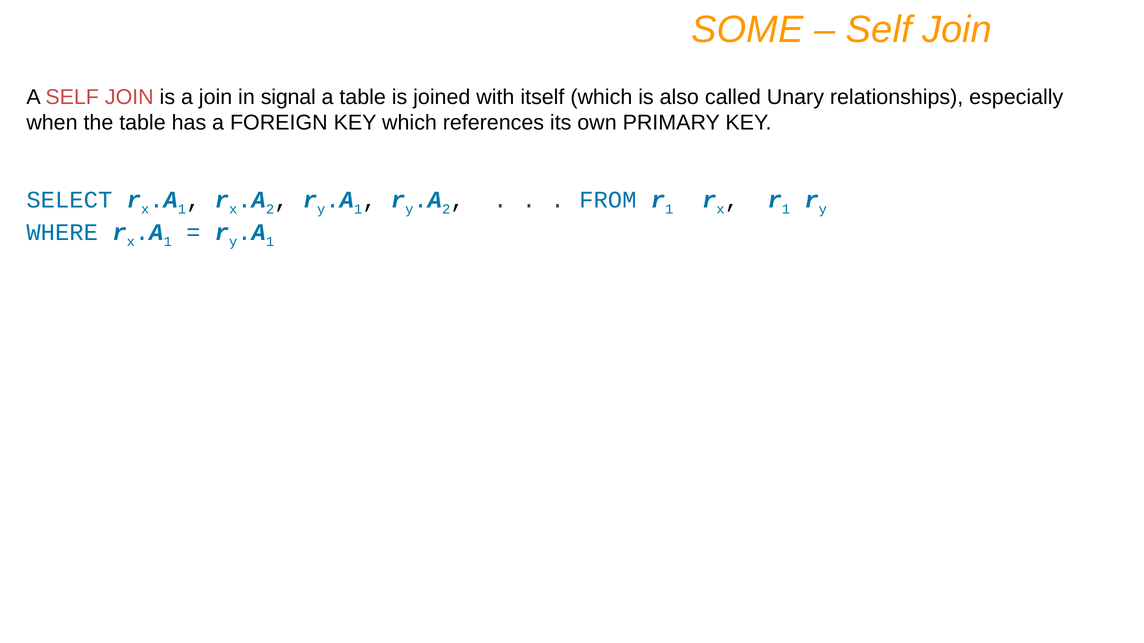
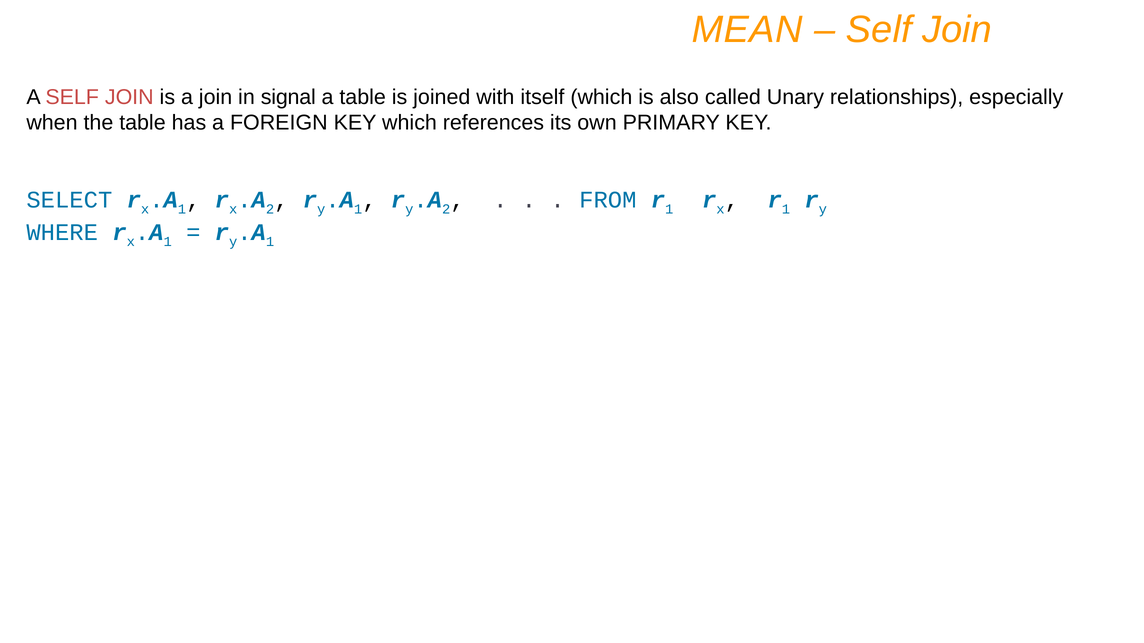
SOME: SOME -> MEAN (747, 30)
